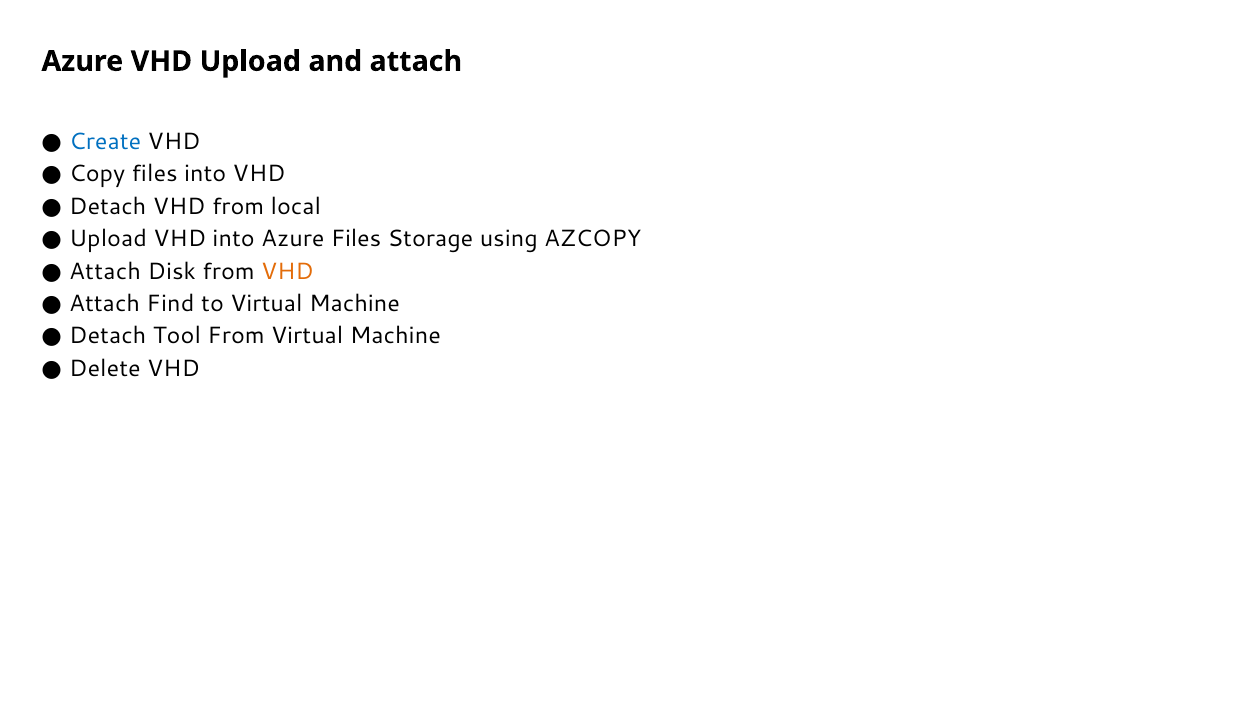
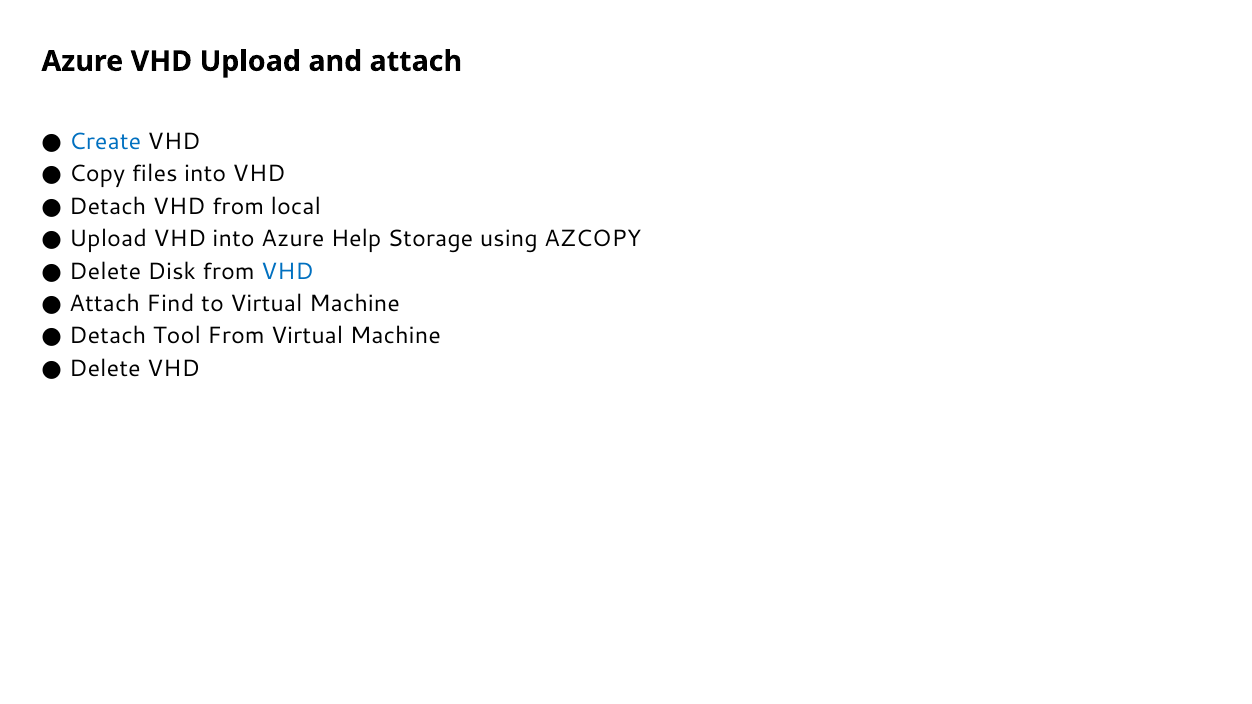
Azure Files: Files -> Help (356, 239)
Attach: Attach -> Delete (105, 271)
VHD colour: orange -> blue (287, 271)
